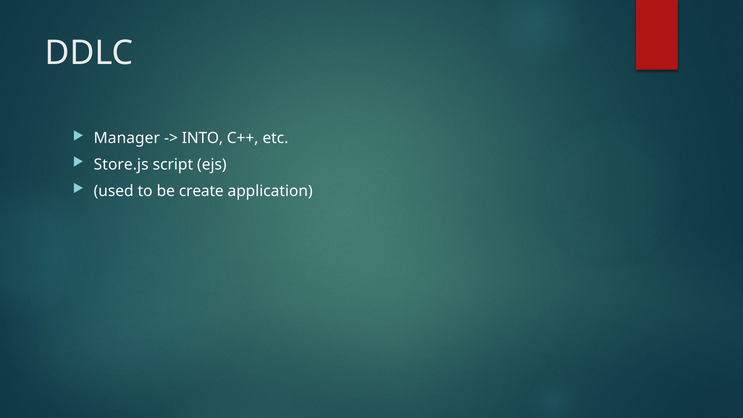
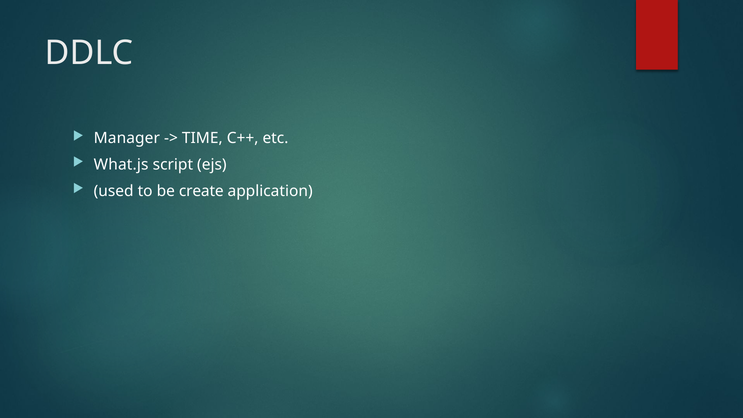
INTO: INTO -> TIME (202, 138)
Store.js: Store.js -> What.js (121, 165)
